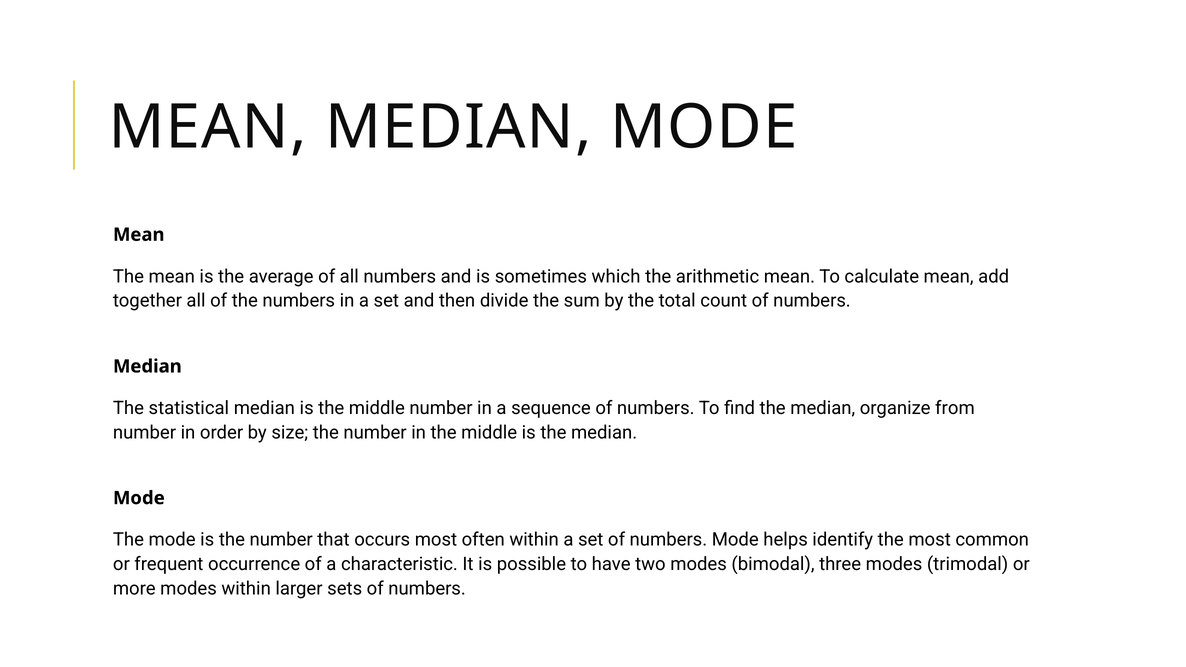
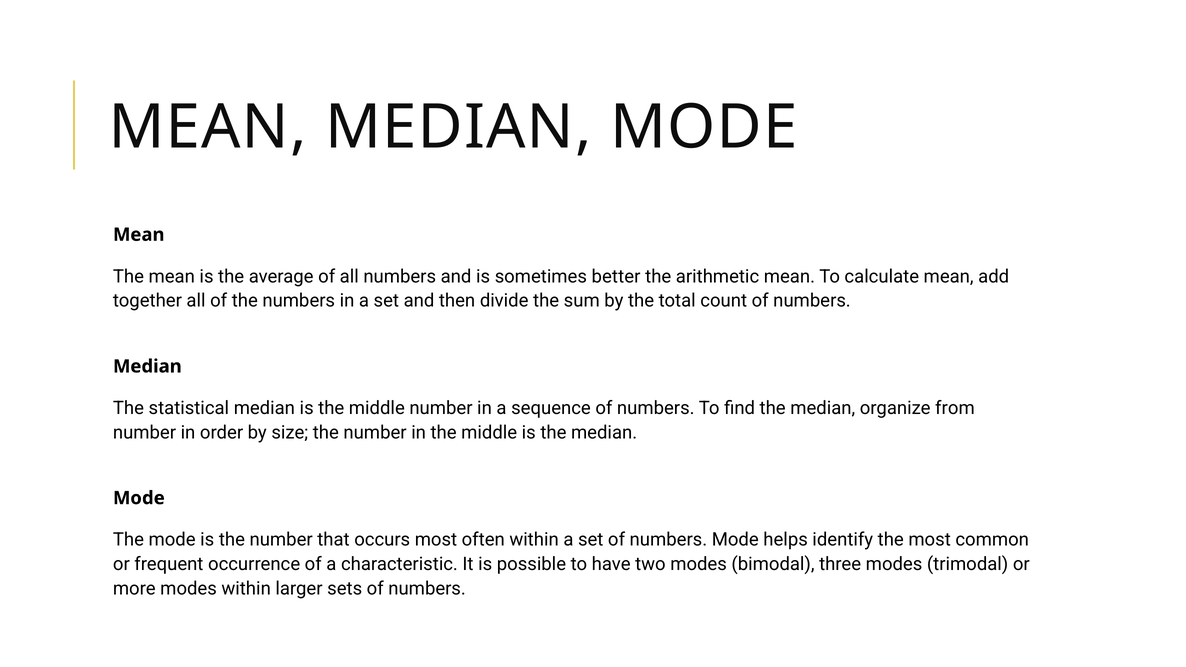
which: which -> better (616, 276)
